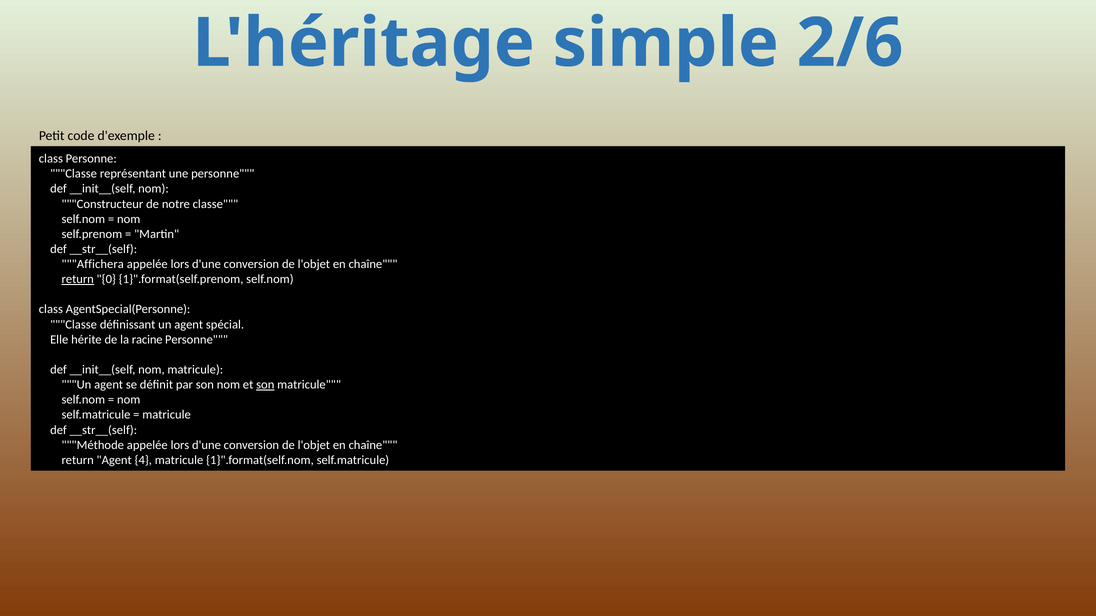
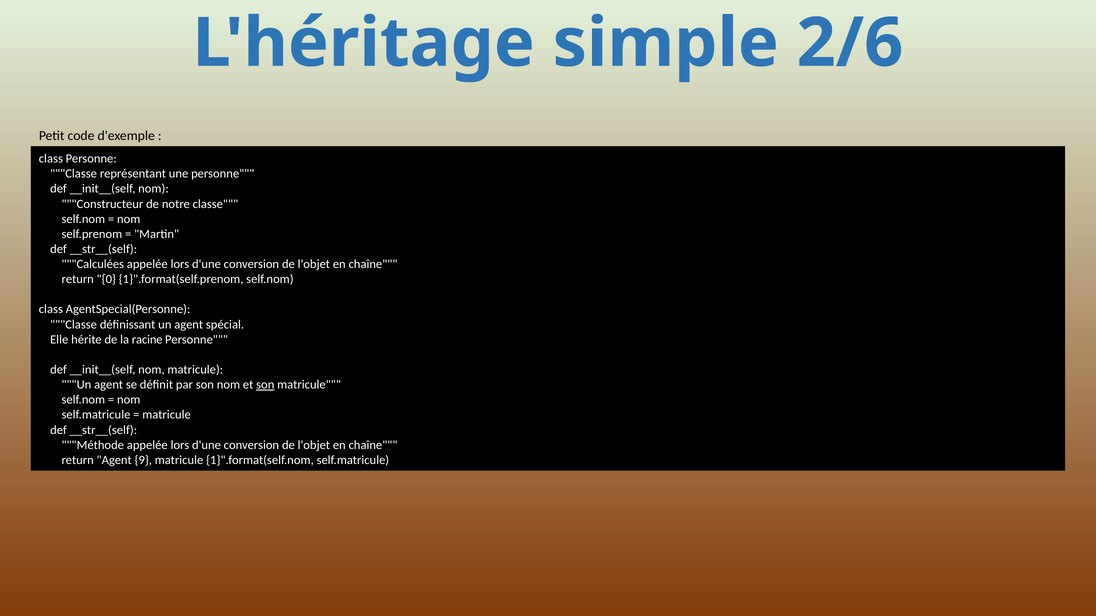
Affichera: Affichera -> Calculées (93, 264)
return underline: present -> none (78, 279)
4: 4 -> 9 (143, 460)
